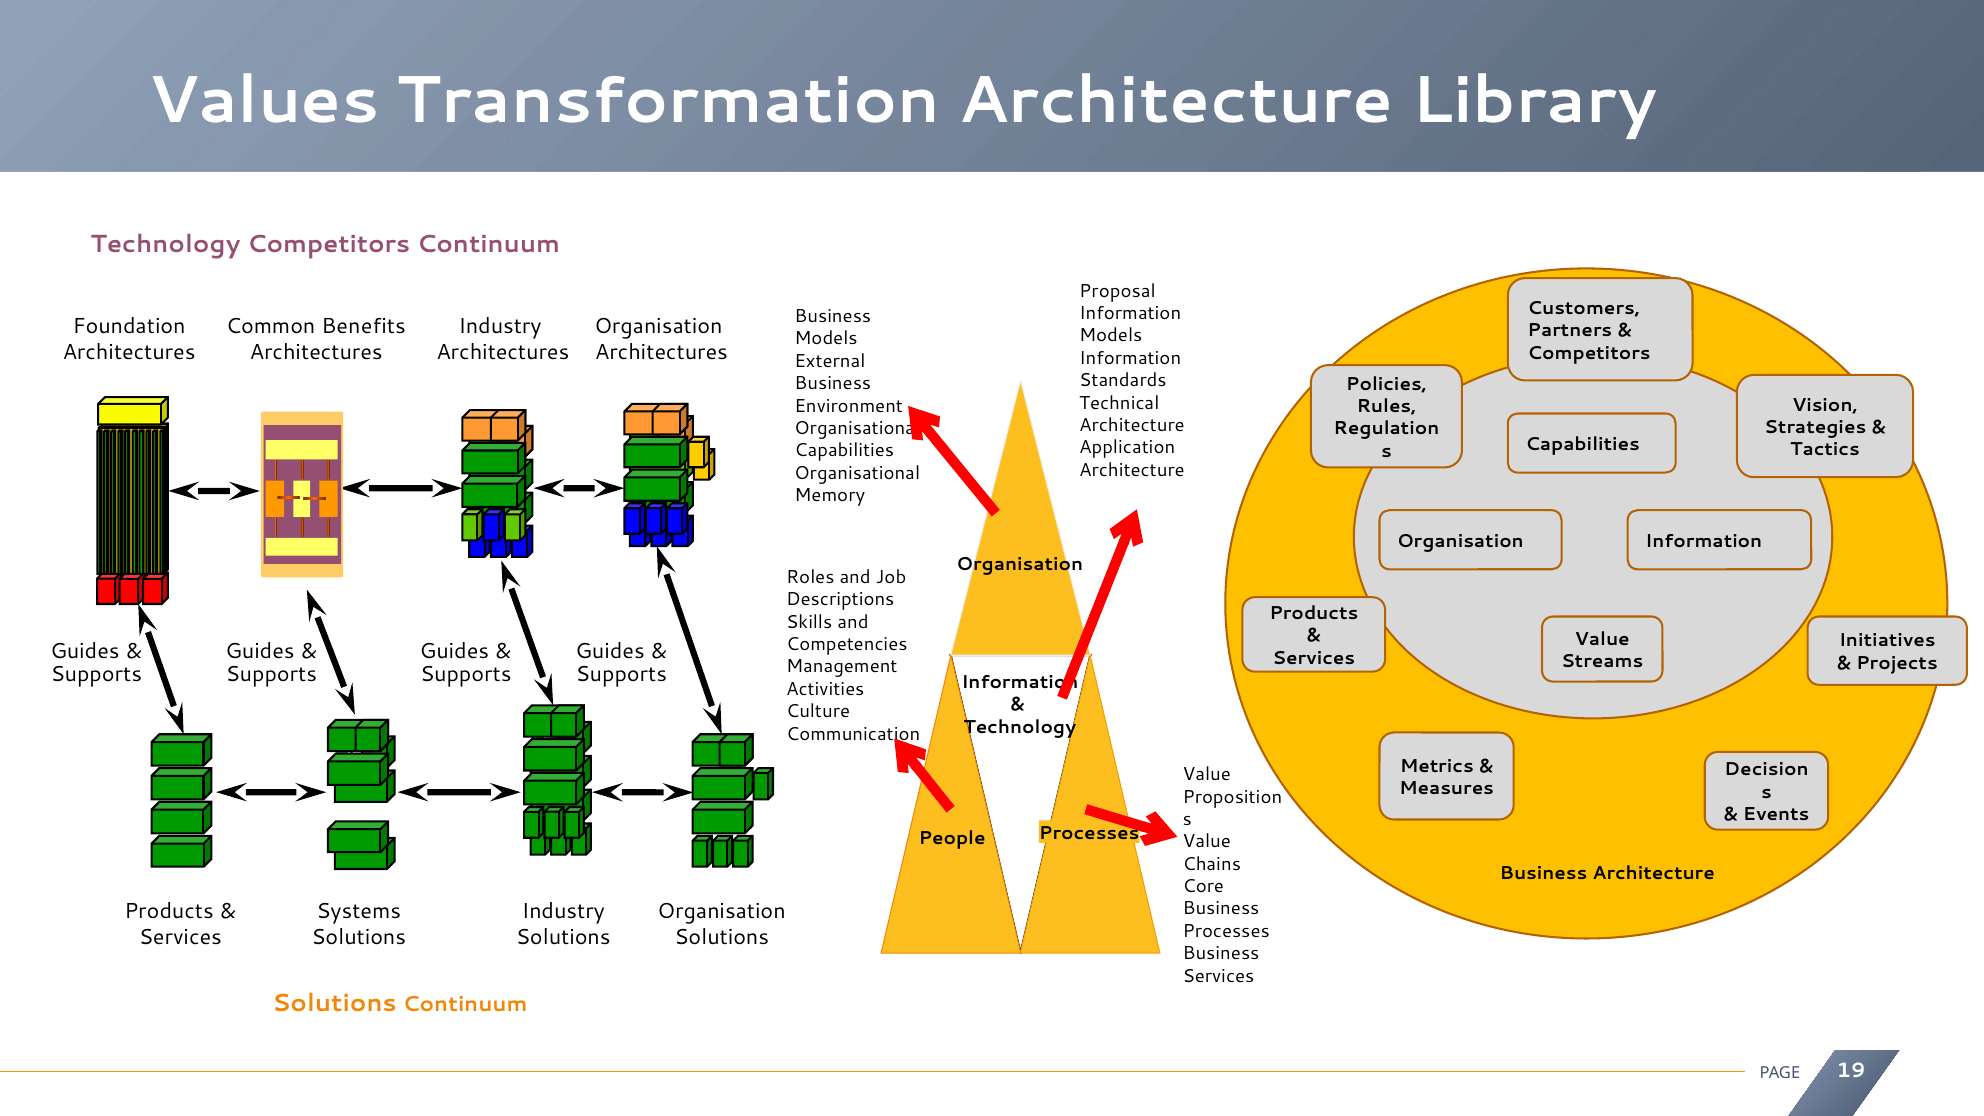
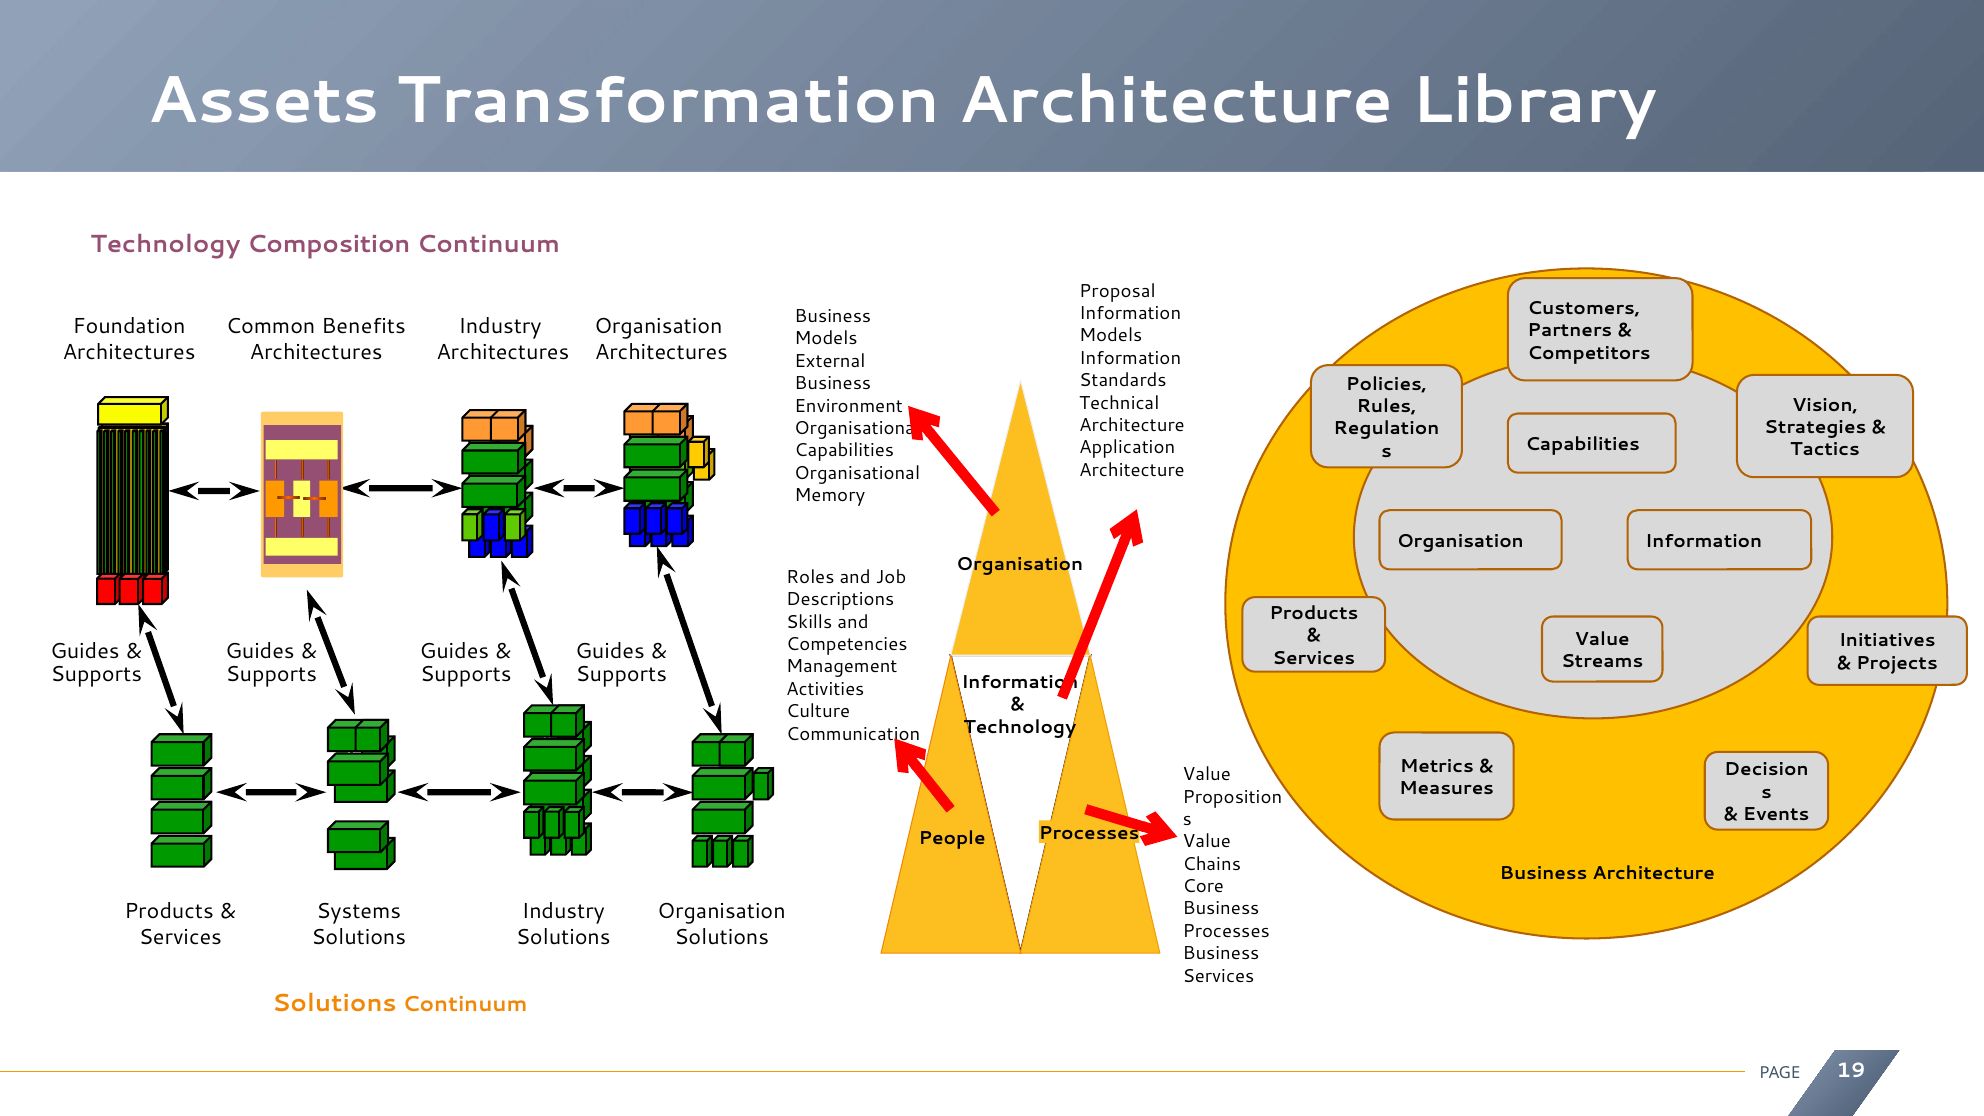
Values: Values -> Assets (264, 100)
Technology Competitors: Competitors -> Composition (329, 244)
